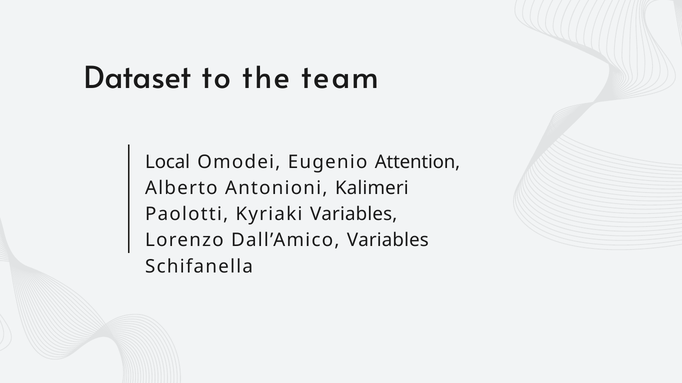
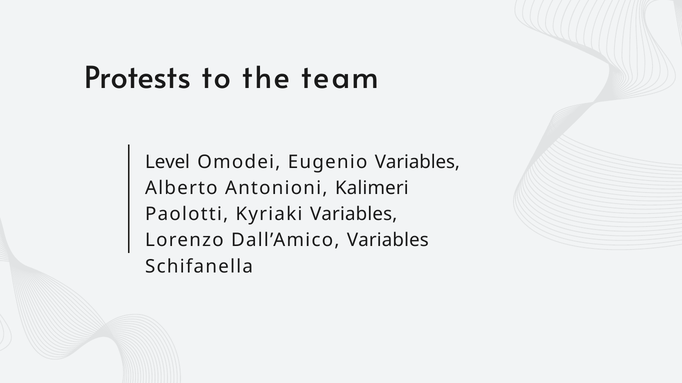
Dataset: Dataset -> Protests (137, 78)
Local: Local -> Level (168, 162)
Eugenio Attention: Attention -> Variables (417, 162)
